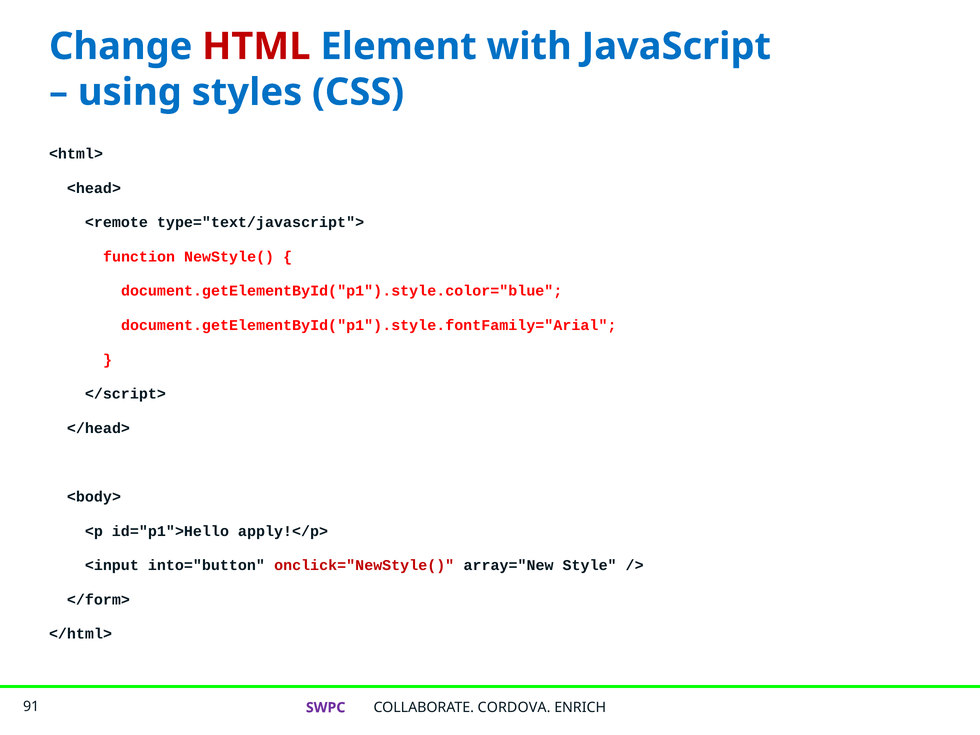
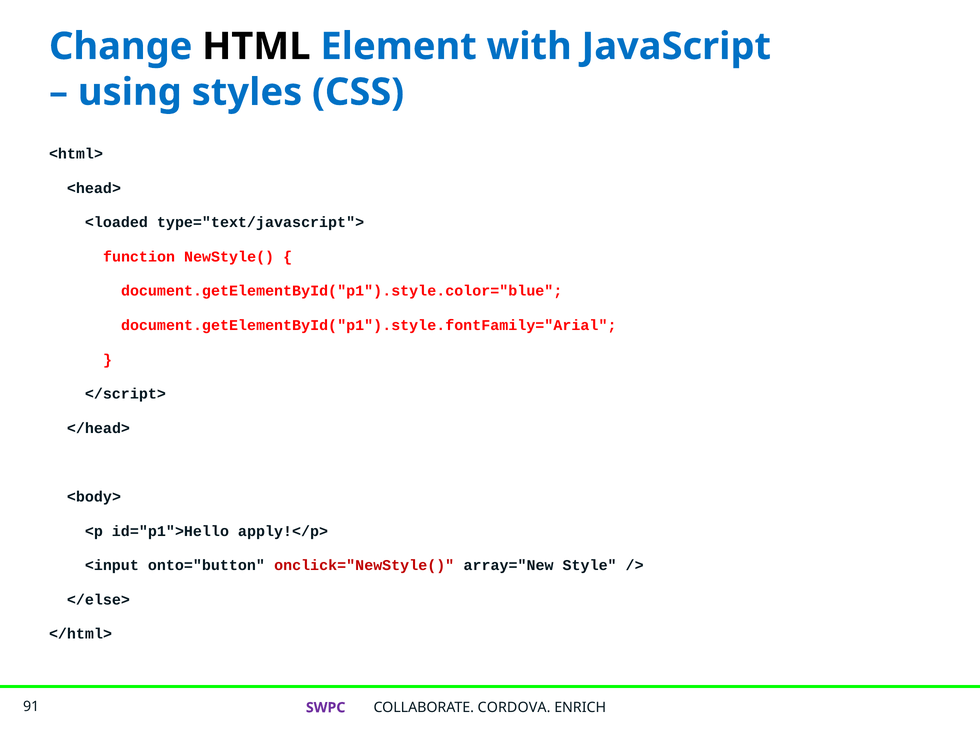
HTML colour: red -> black (256, 46)
<remote: <remote -> <loaded (116, 222)
into="button: into="button -> onto="button (206, 565)
</form>: </form> -> </else> (98, 600)
